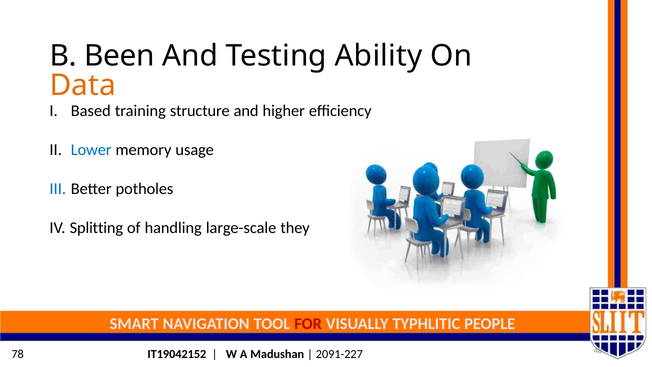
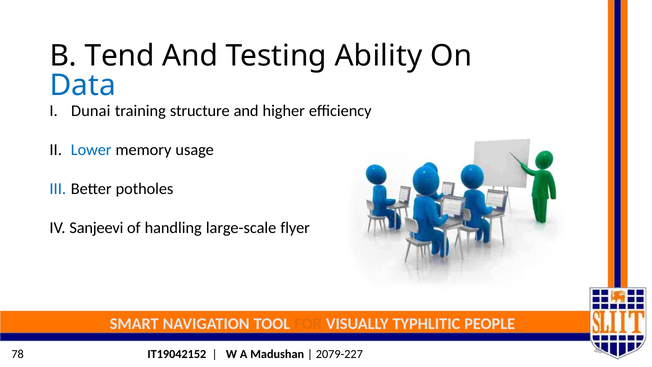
Been: Been -> Tend (120, 56)
Data colour: orange -> blue (83, 86)
Based: Based -> Dunai (91, 111)
Splitting: Splitting -> Sanjeevi (96, 228)
they: they -> flyer (295, 228)
FOR colour: red -> orange (308, 324)
2091-227: 2091-227 -> 2079-227 (339, 354)
